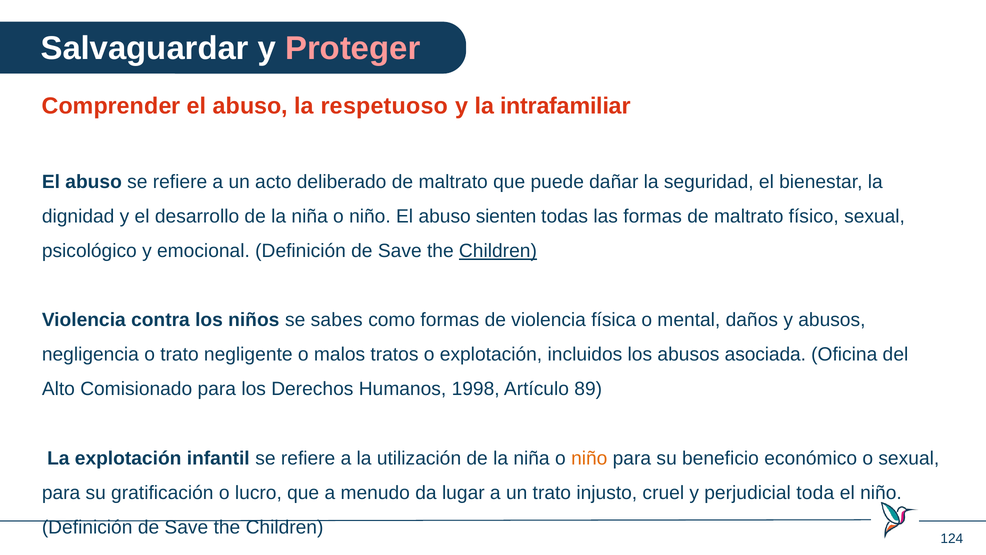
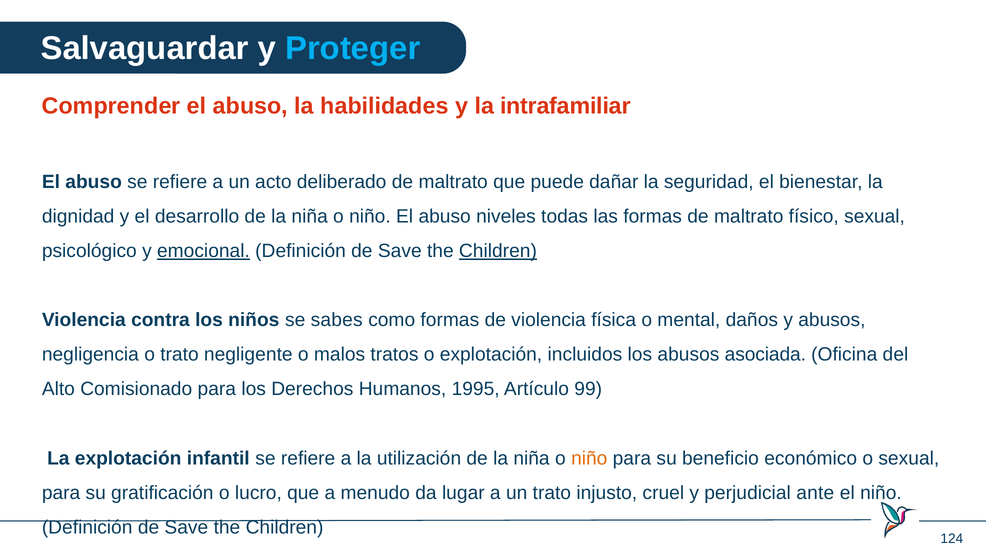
Proteger colour: pink -> light blue (353, 48)
respetuoso: respetuoso -> habilidades (384, 106)
sienten: sienten -> niveles (506, 216)
emocional underline: none -> present (203, 251)
1998: 1998 -> 1995 (476, 389)
89: 89 -> 99 (588, 389)
toda: toda -> ante (815, 492)
